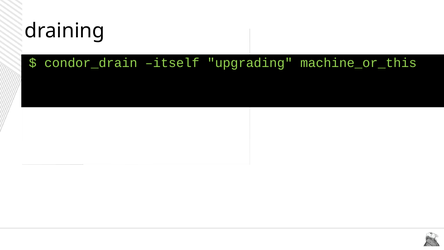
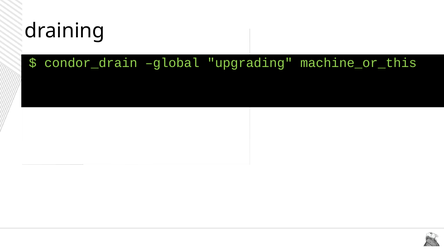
itself: itself -> global (172, 63)
